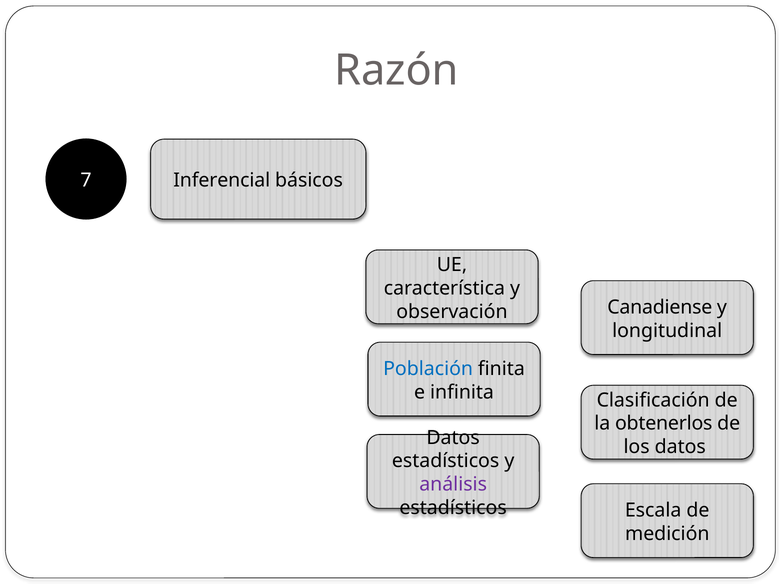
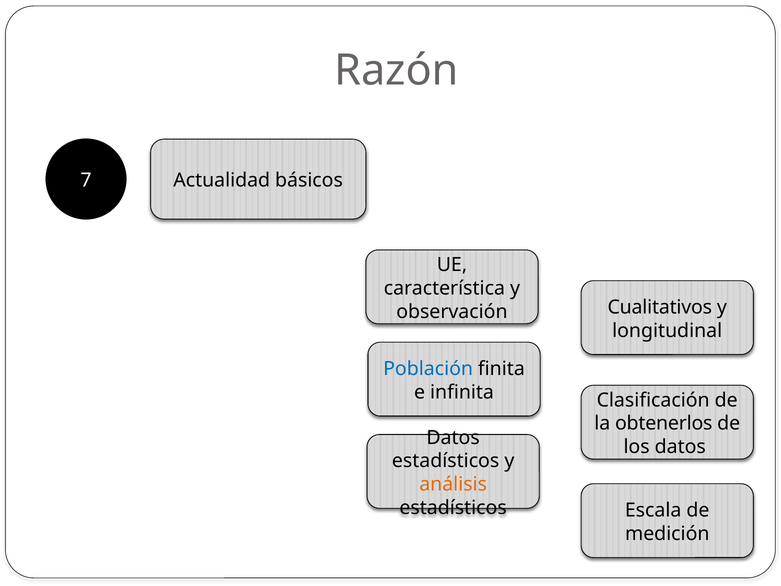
Inferencial: Inferencial -> Actualidad (222, 180)
Canadiense: Canadiense -> Cualitativos (660, 307)
análisis colour: purple -> orange (453, 484)
